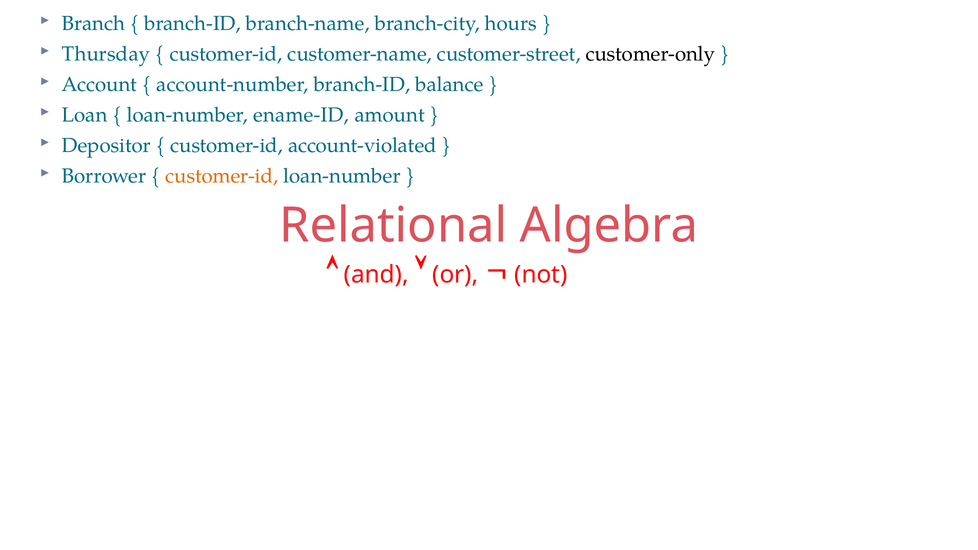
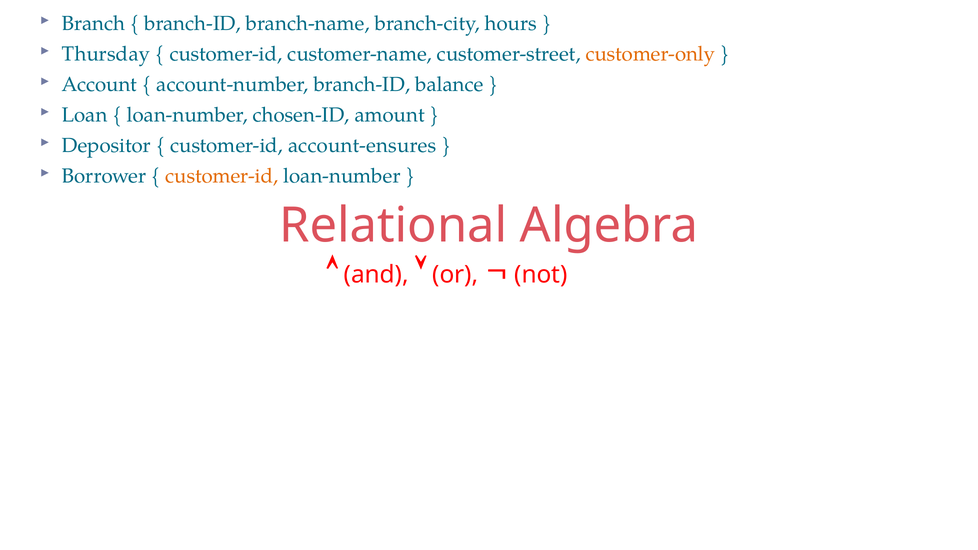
customer-only colour: black -> orange (650, 54)
ename-ID: ename-ID -> chosen-ID (301, 115)
account-violated: account-violated -> account-ensures (362, 146)
